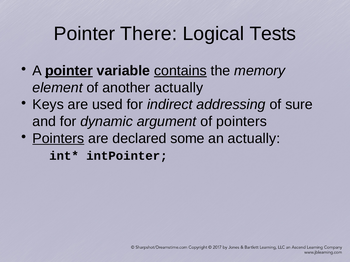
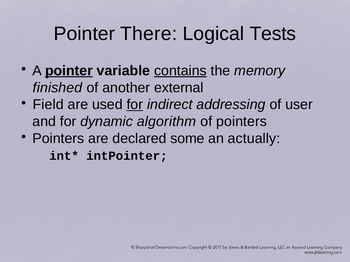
element: element -> finished (58, 88)
another actually: actually -> external (179, 88)
Keys: Keys -> Field (48, 105)
for underline: none -> present (135, 105)
sure: sure -> user (299, 105)
argument: argument -> algorithm (167, 122)
Pointers underline: present -> none (58, 139)
